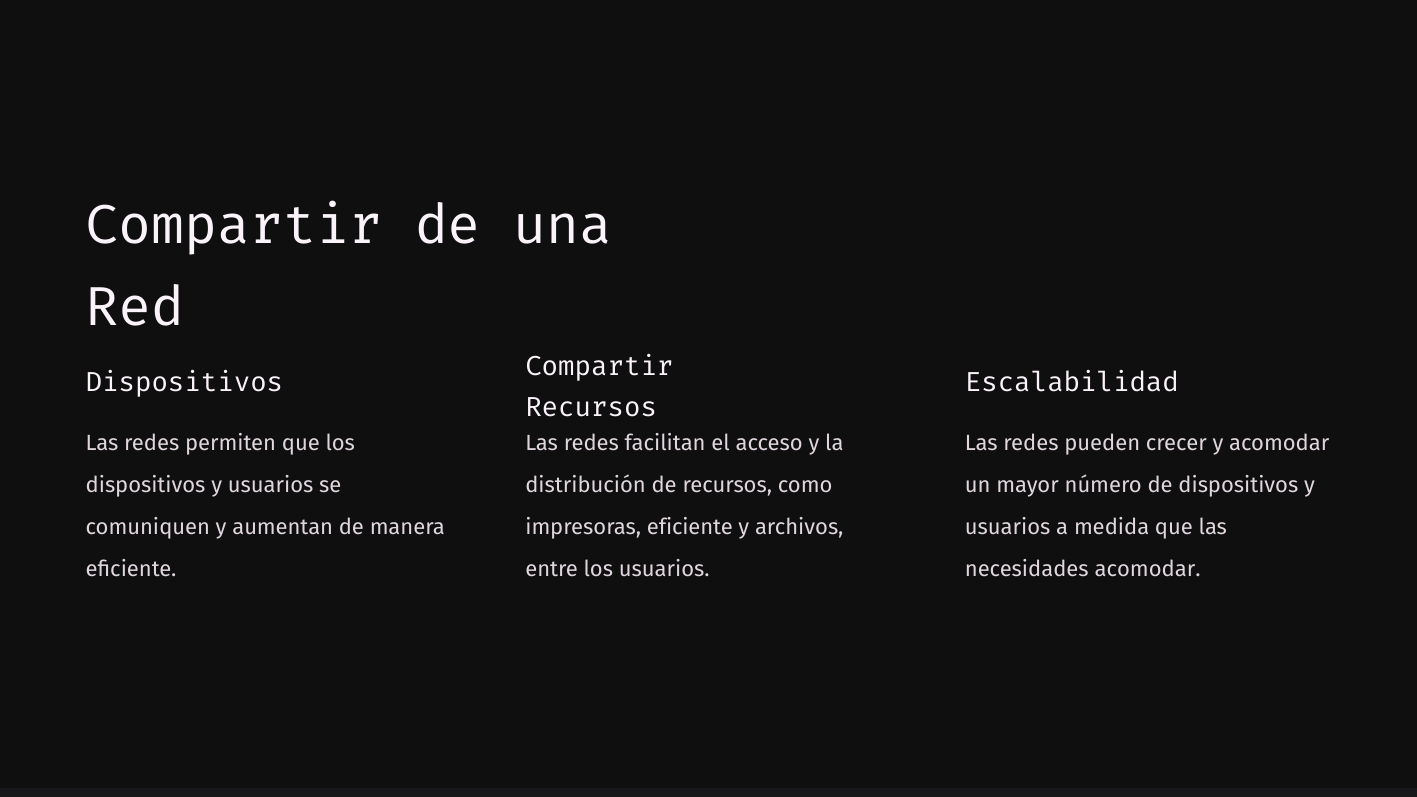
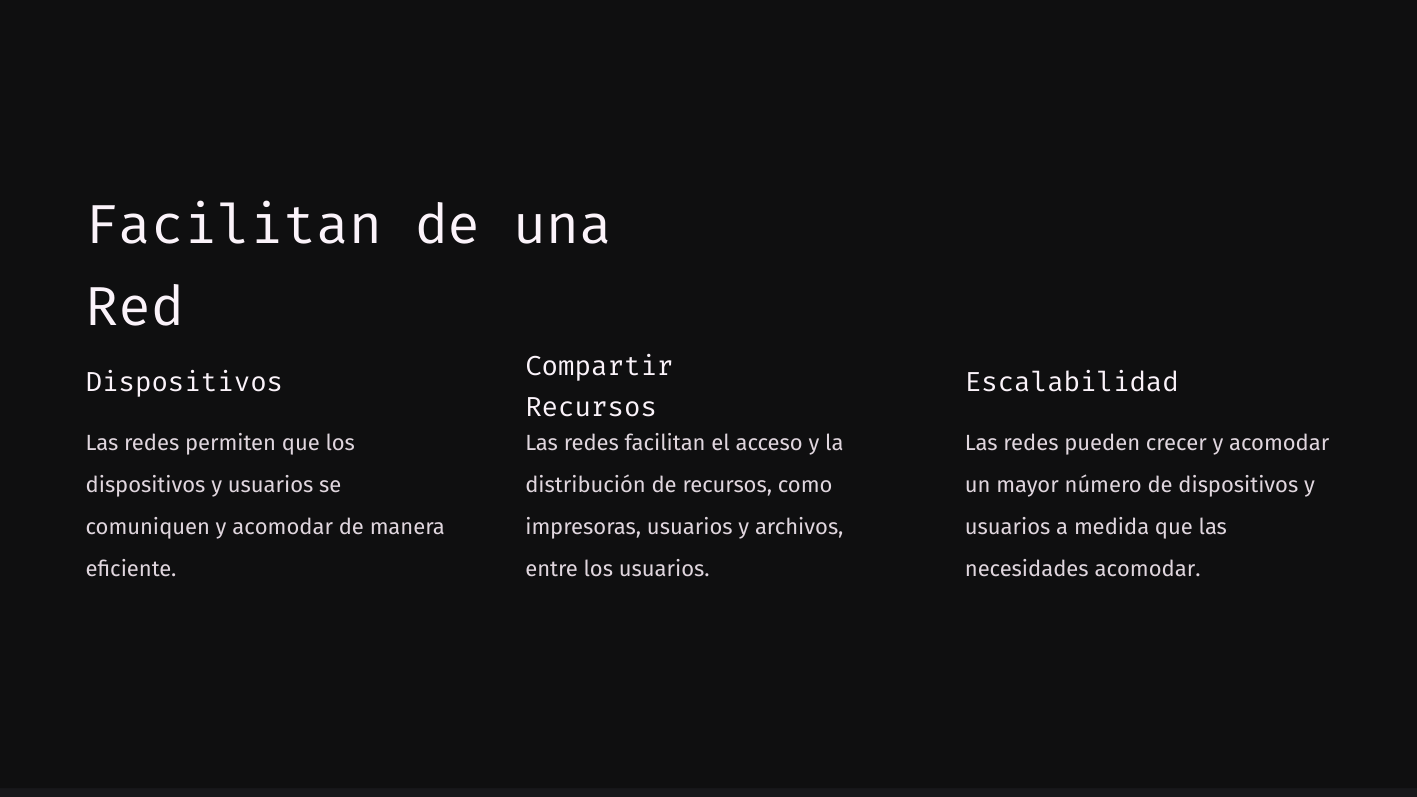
Compartir: Compartir -> Facilitan (234, 225)
comuniquen y aumentan: aumentan -> acomodar (283, 527)
impresoras eficiente: eficiente -> usuarios (690, 527)
